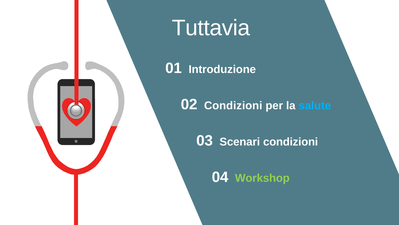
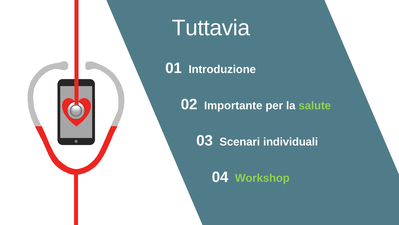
Condizioni: Condizioni -> Importante (233, 105)
salute colour: light blue -> light green (315, 105)
Scenari condizioni: condizioni -> individuali (291, 142)
